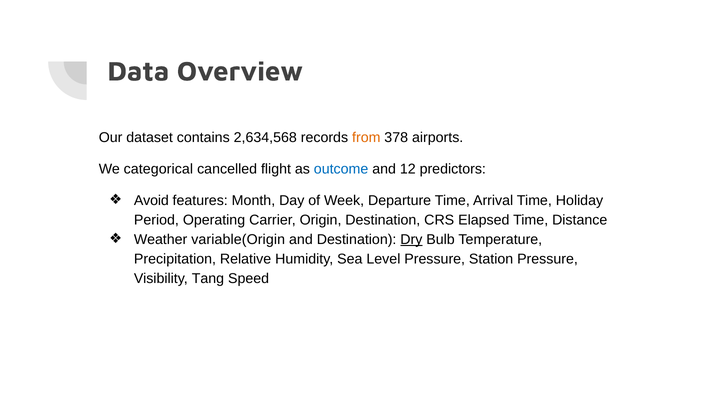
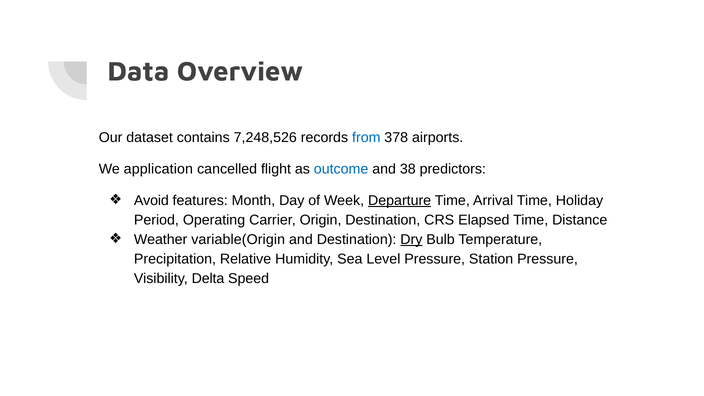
2,634,568: 2,634,568 -> 7,248,526 (265, 138)
from colour: orange -> blue (366, 138)
categorical: categorical -> application (158, 169)
12: 12 -> 38 (408, 169)
Departure underline: none -> present (400, 200)
Tang: Tang -> Delta (208, 279)
